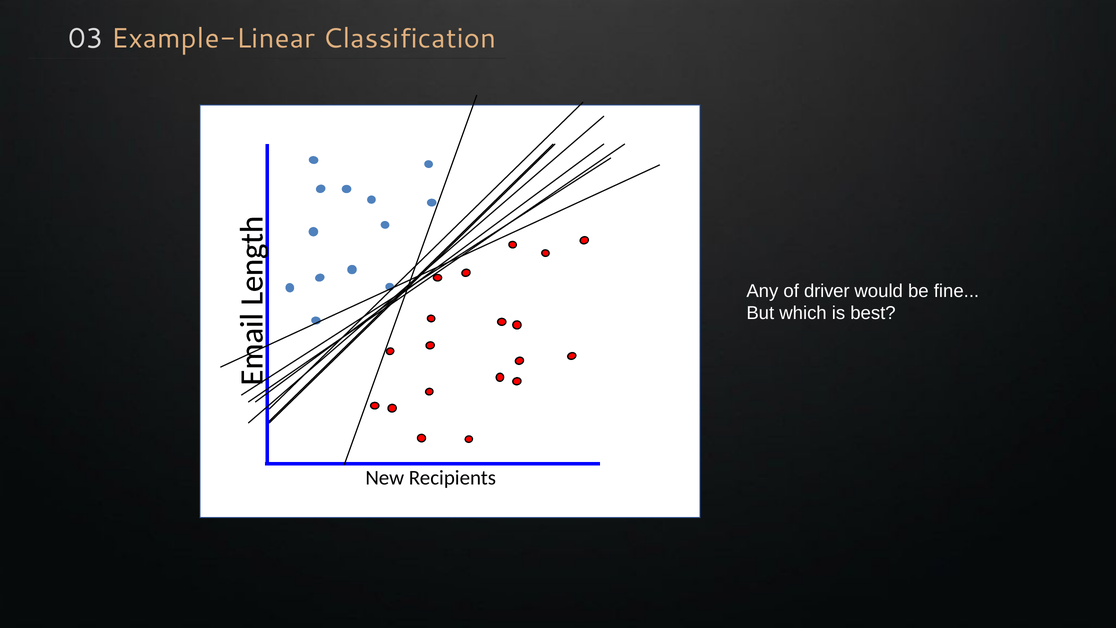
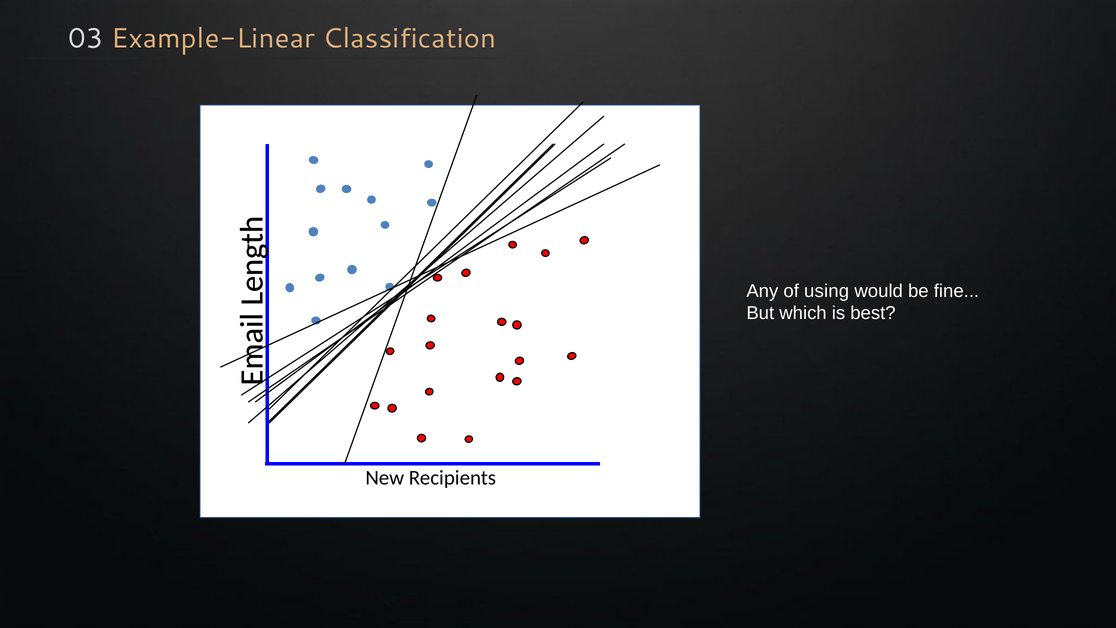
driver: driver -> using (827, 291)
